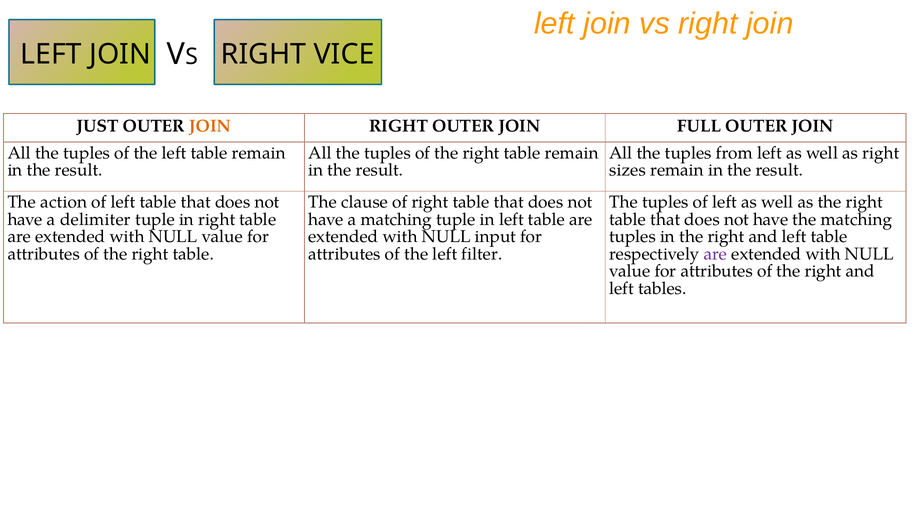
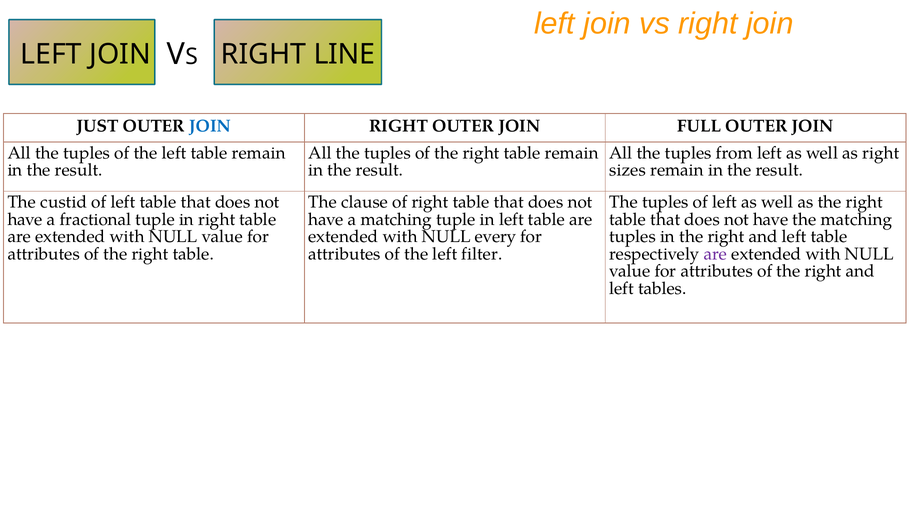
VICE: VICE -> LINE (344, 54)
JOIN colour: orange -> blue (210, 126)
action: action -> custid (64, 202)
delimiter: delimiter -> fractional (95, 219)
input: input -> every (495, 236)
